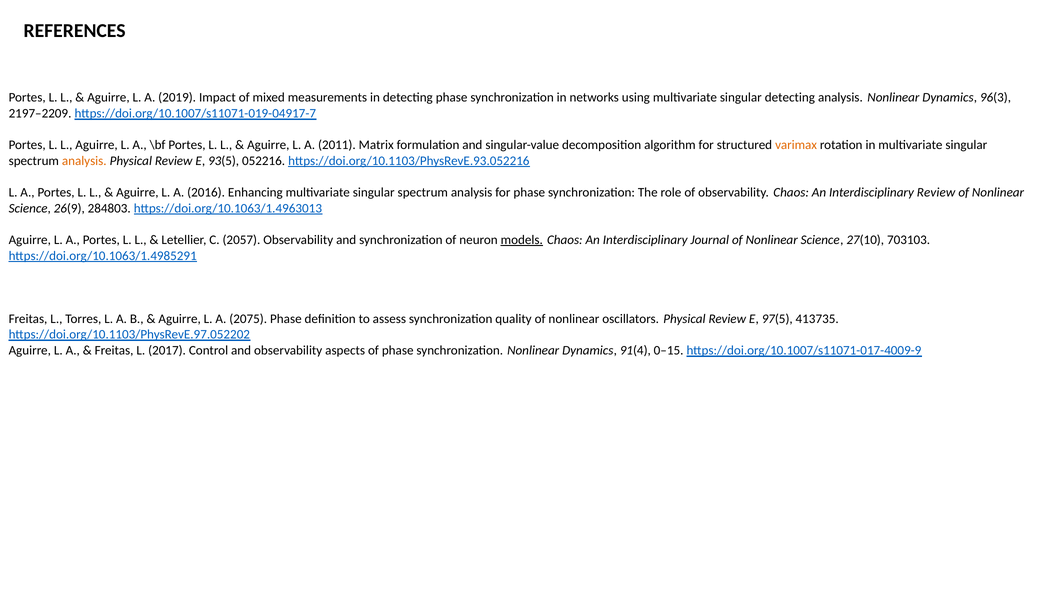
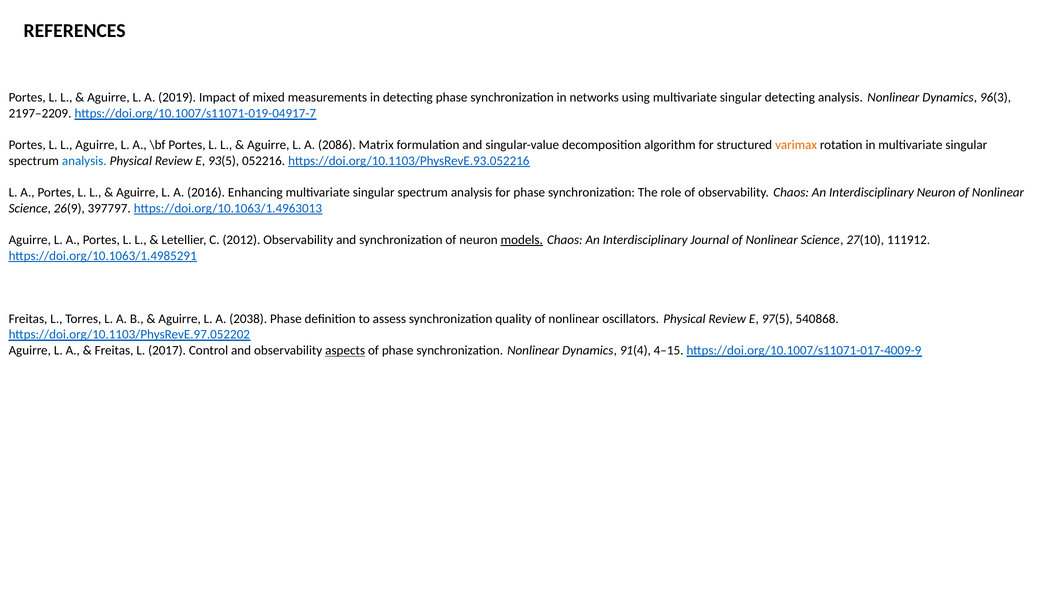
2011: 2011 -> 2086 (337, 145)
analysis colour: orange -> blue (84, 161)
Interdisciplinary Review: Review -> Neuron (936, 193)
284803: 284803 -> 397797 (109, 208)
2057: 2057 -> 2012 (241, 240)
703103: 703103 -> 111912 (909, 240)
2075: 2075 -> 2038 (248, 319)
413735: 413735 -> 540868 (817, 319)
aspects underline: none -> present (345, 351)
0–15: 0–15 -> 4–15 (669, 351)
